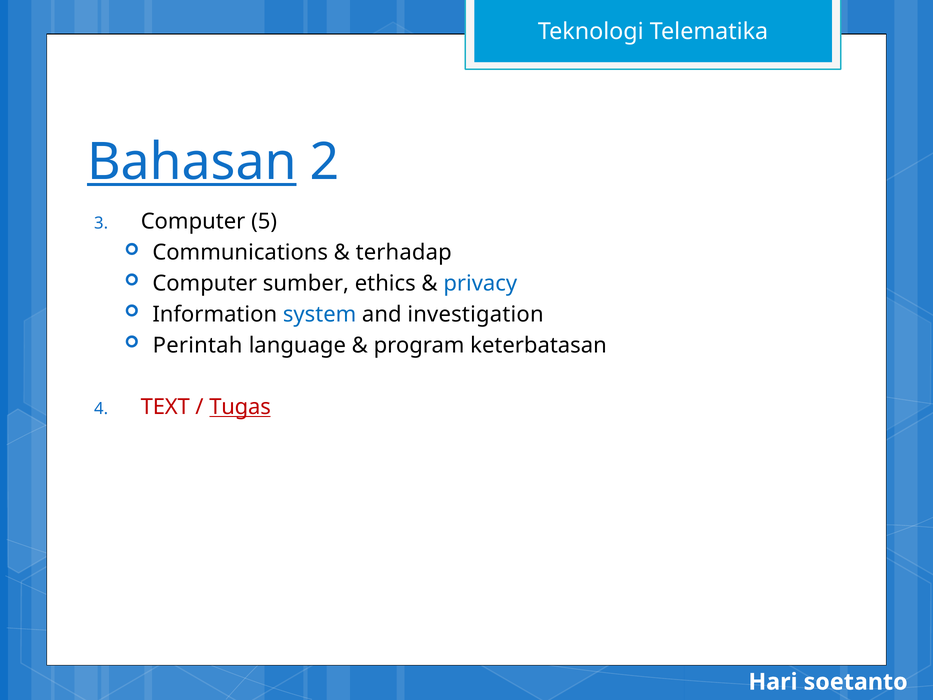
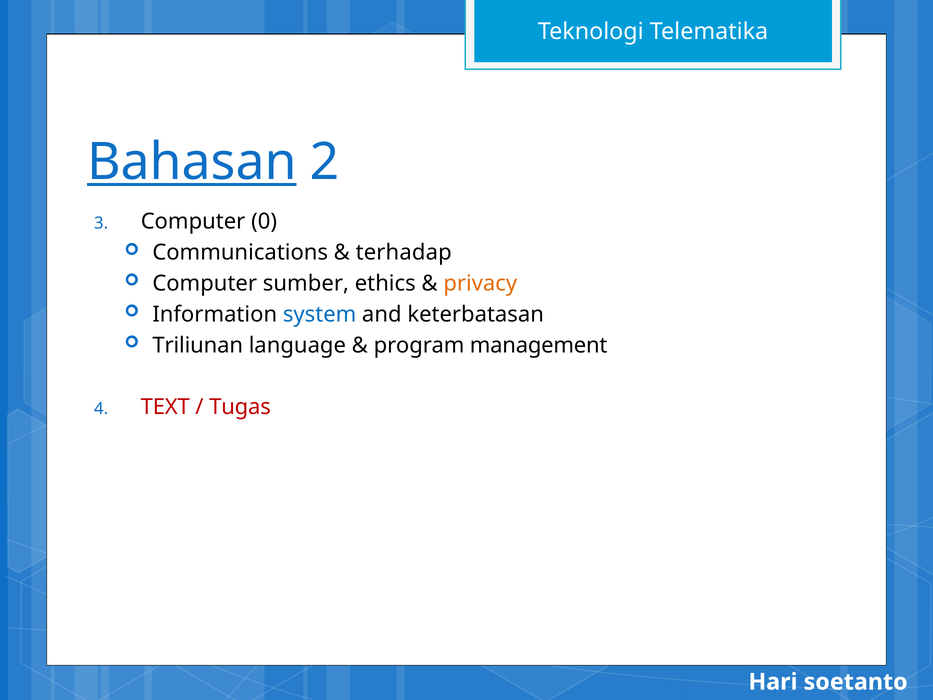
5: 5 -> 0 (264, 222)
privacy colour: blue -> orange (480, 283)
investigation: investigation -> keterbatasan (476, 314)
Perintah: Perintah -> Triliunan (198, 345)
keterbatasan: keterbatasan -> management (539, 345)
Tugas underline: present -> none (240, 407)
